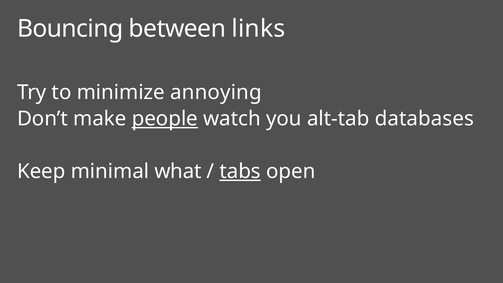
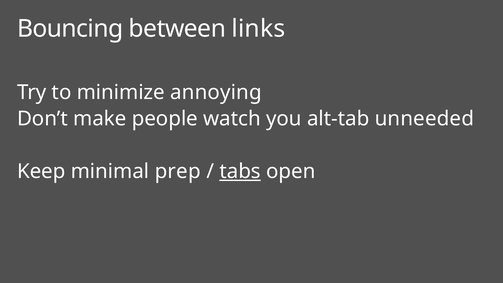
people underline: present -> none (165, 119)
databases: databases -> unneeded (424, 119)
what: what -> prep (178, 171)
